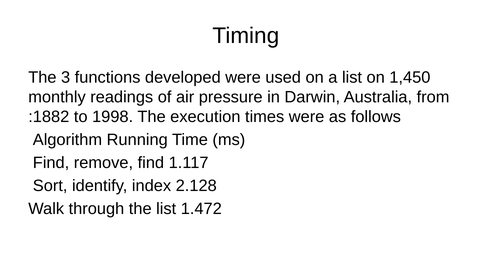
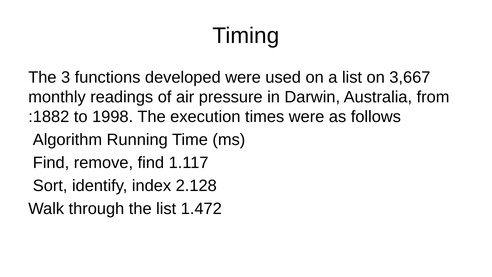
1,450: 1,450 -> 3,667 (410, 77)
